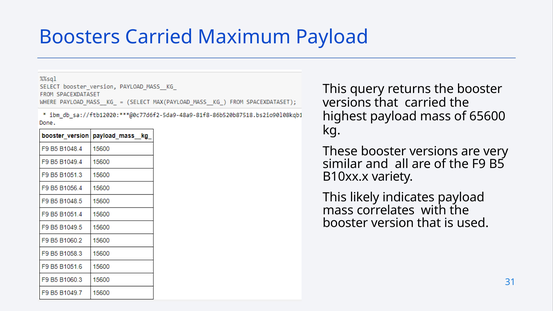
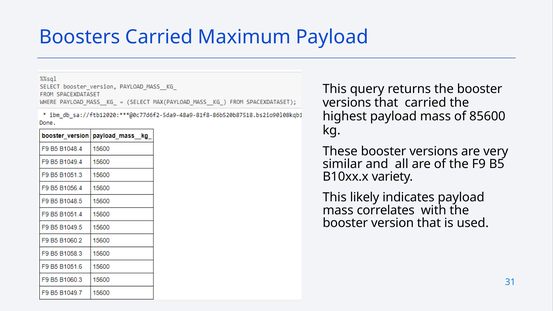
65600: 65600 -> 85600 (487, 117)
